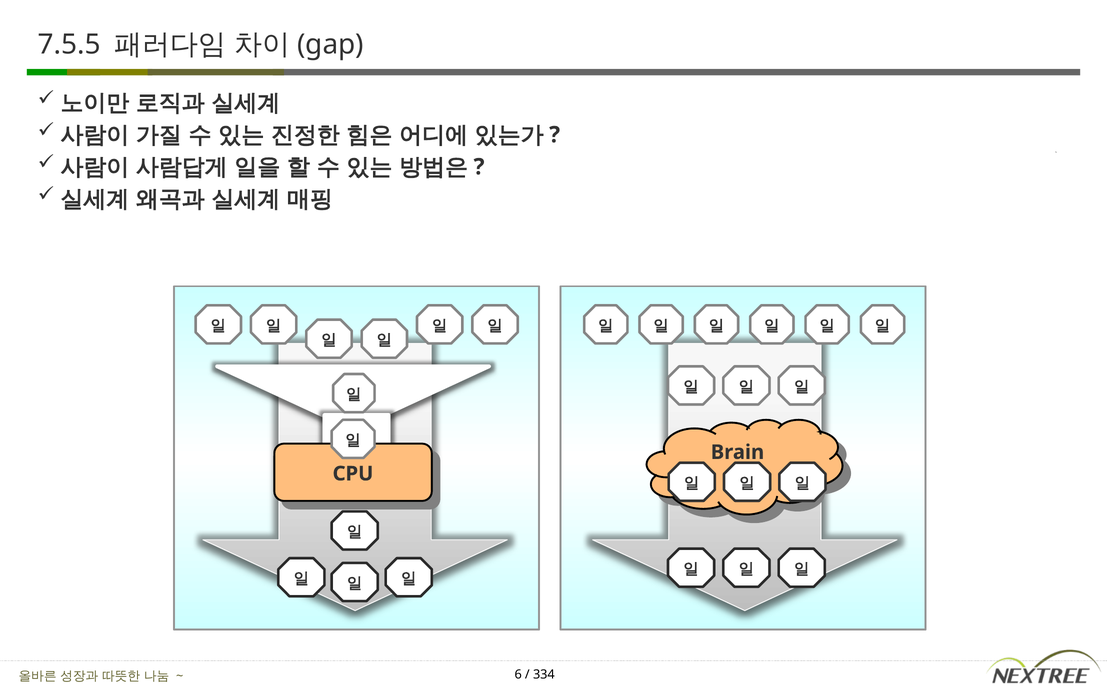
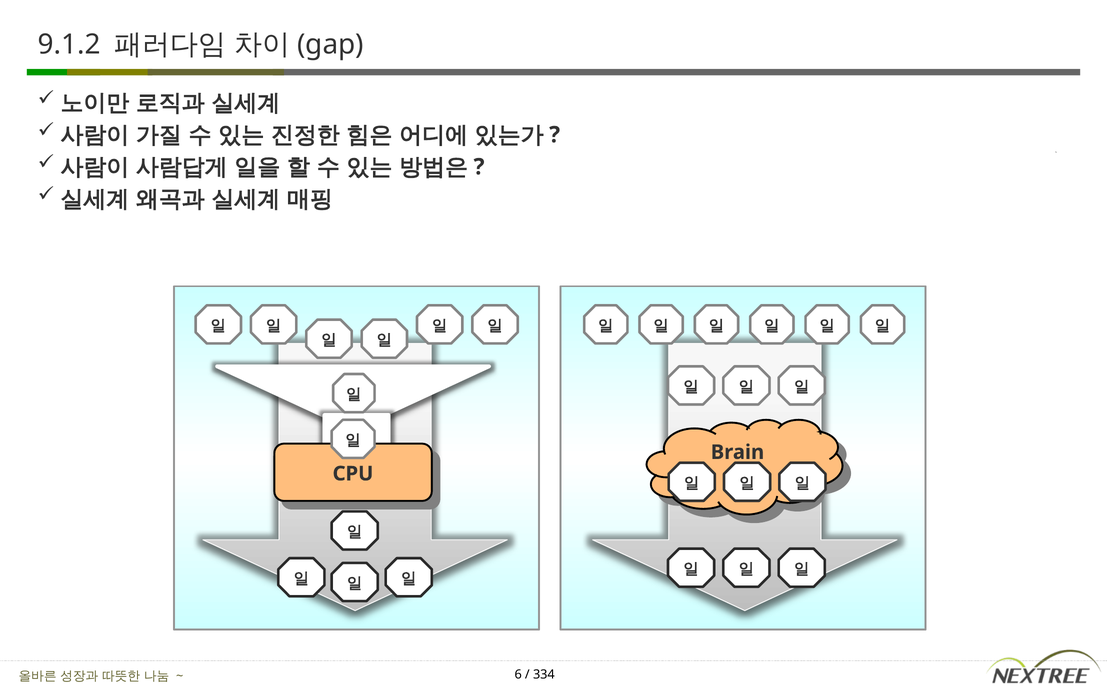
7.5.5: 7.5.5 -> 9.1.2 (69, 45)
